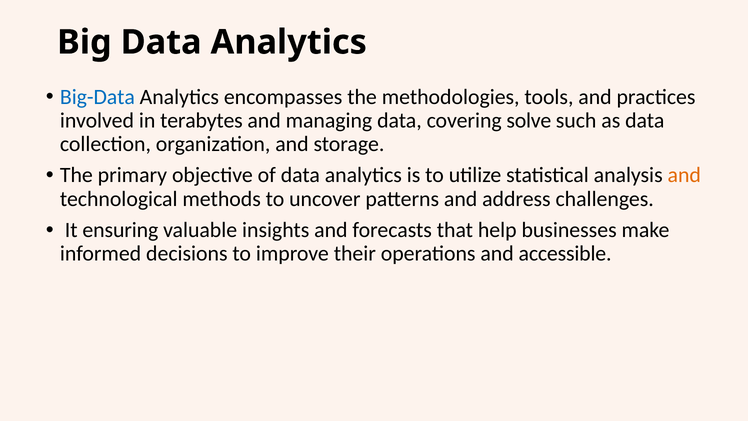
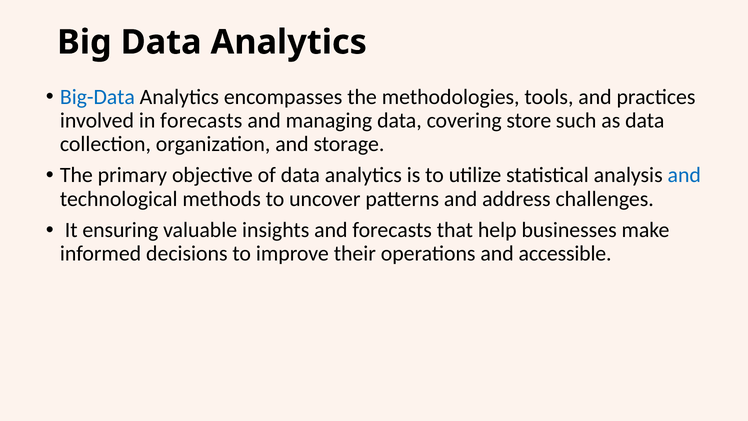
in terabytes: terabytes -> forecasts (201, 120)
solve: solve -> store (529, 120)
and colour: orange -> blue (684, 175)
